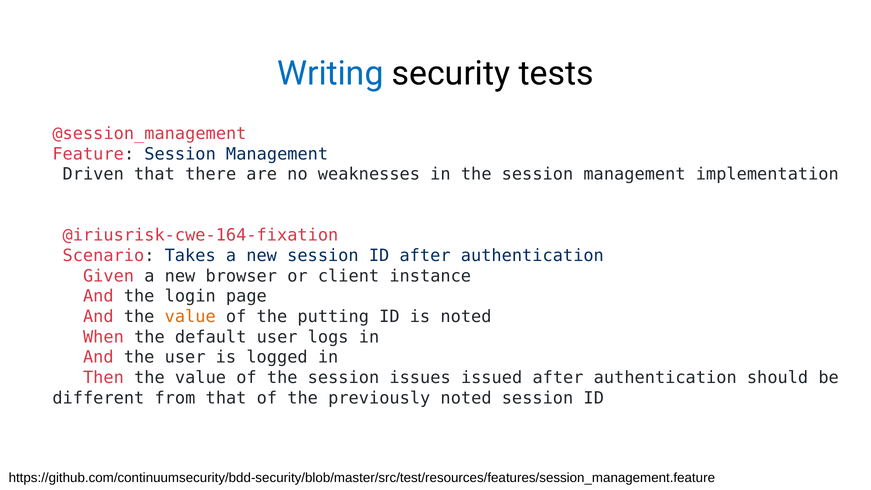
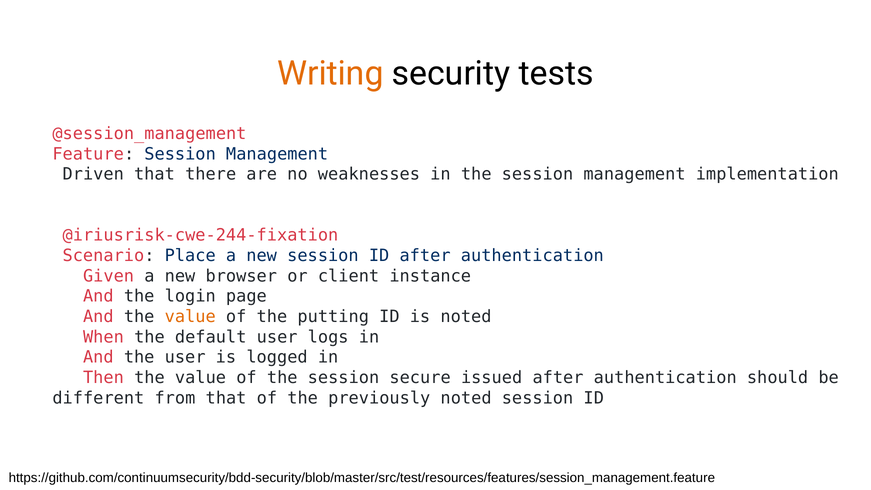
Writing colour: blue -> orange (330, 74)
@iriusrisk-cwe-164-fixation: @iriusrisk-cwe-164-fixation -> @iriusrisk-cwe-244-fixation (200, 235)
Takes: Takes -> Place (190, 256)
issues: issues -> secure (420, 378)
